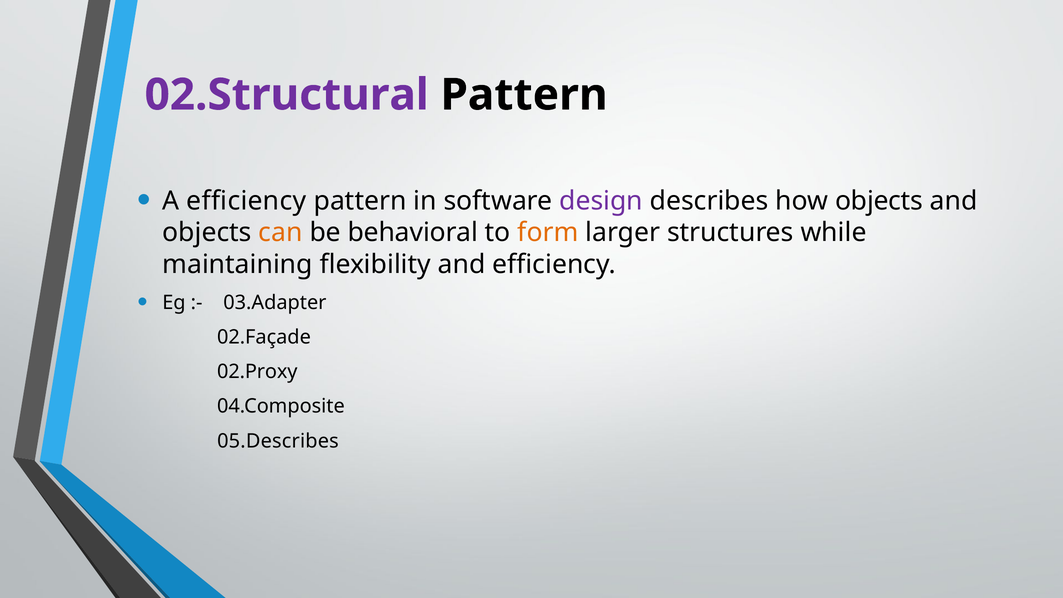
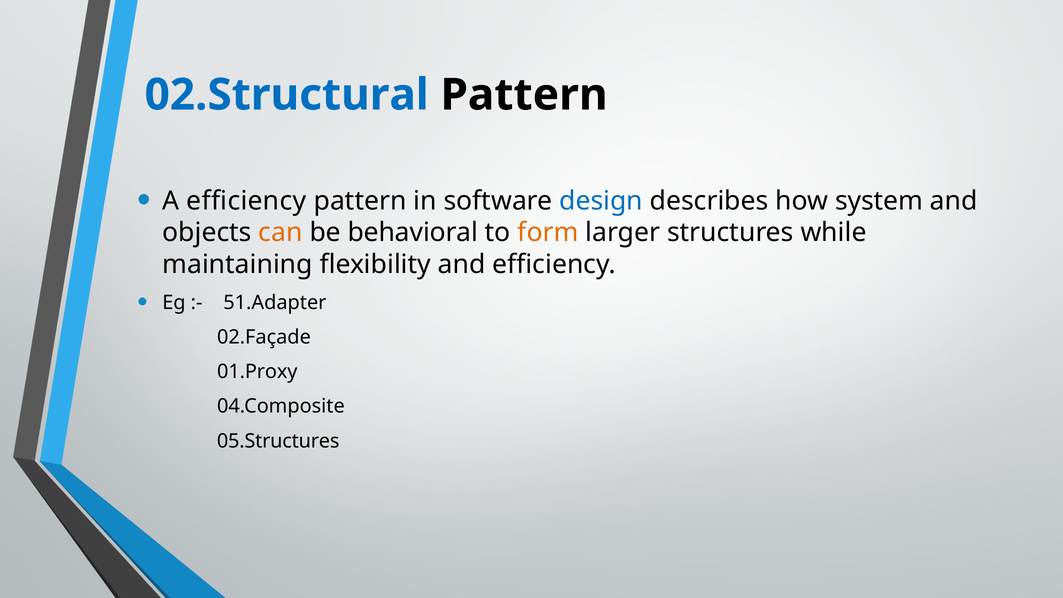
02.Structural colour: purple -> blue (287, 95)
design colour: purple -> blue (601, 201)
how objects: objects -> system (879, 201)
03.Adapter: 03.Adapter -> 51.Adapter (275, 303)
02.Proxy: 02.Proxy -> 01.Proxy (257, 372)
05.Describes: 05.Describes -> 05.Structures (278, 441)
